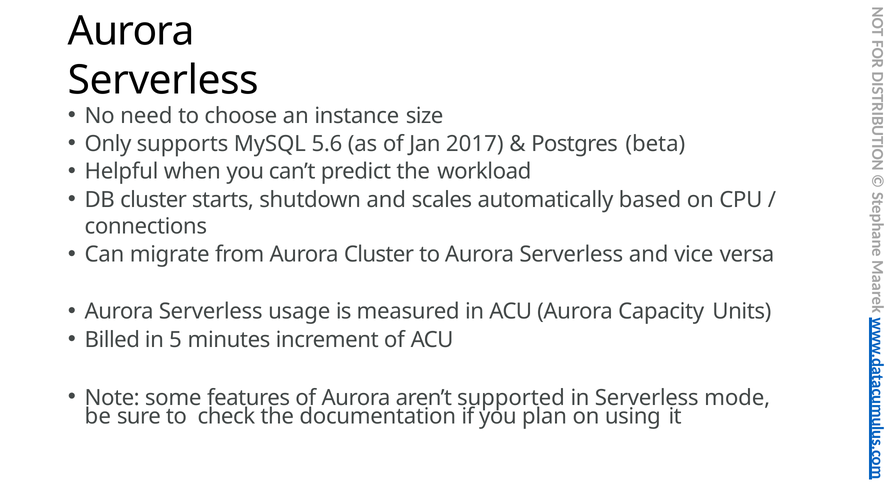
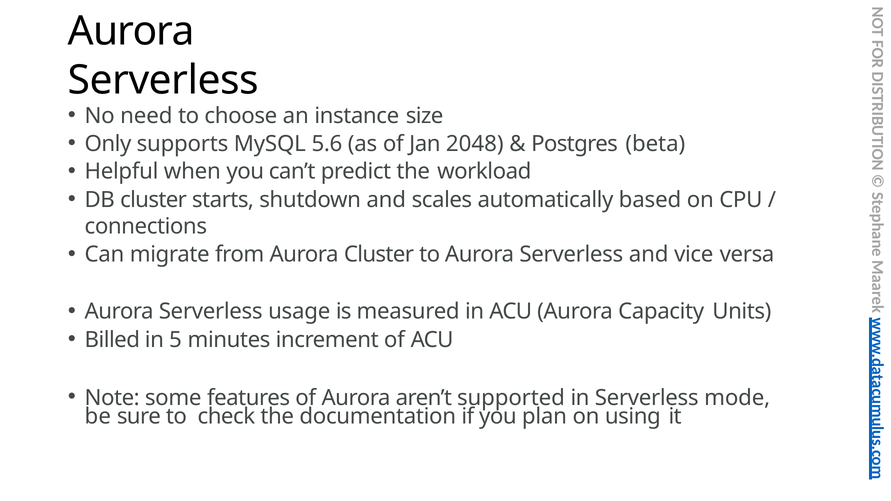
2017: 2017 -> 2048 (475, 144)
